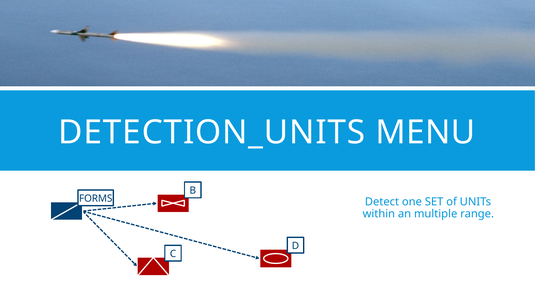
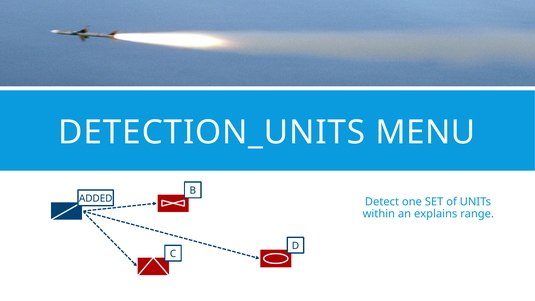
FORMS: FORMS -> ADDED (96, 199)
multiple: multiple -> explains (436, 214)
